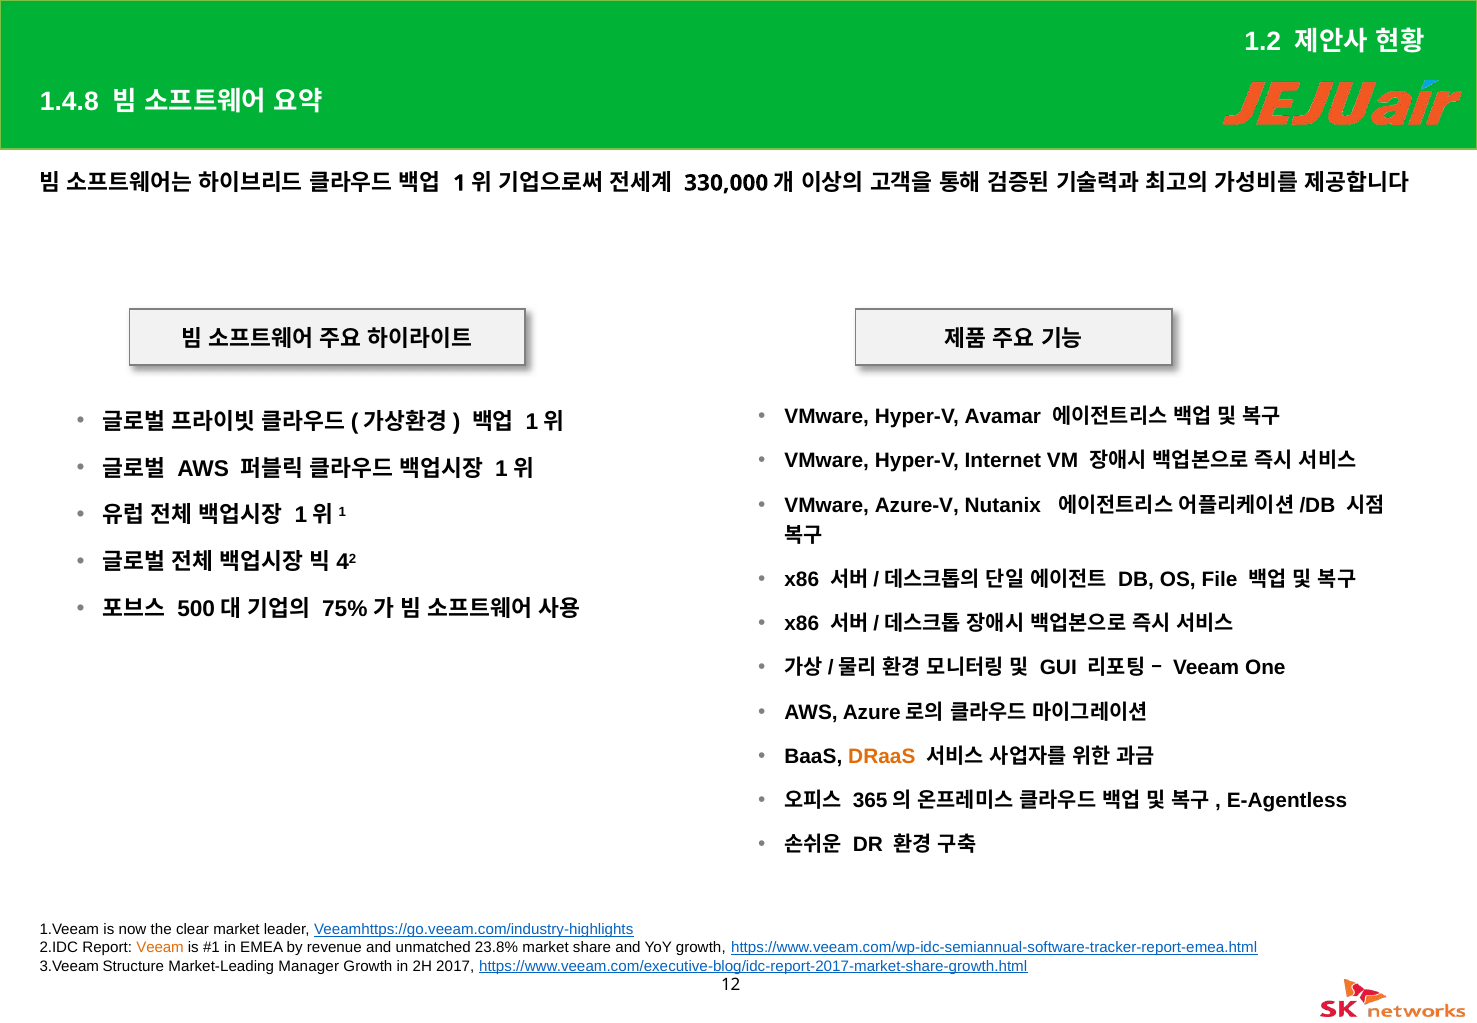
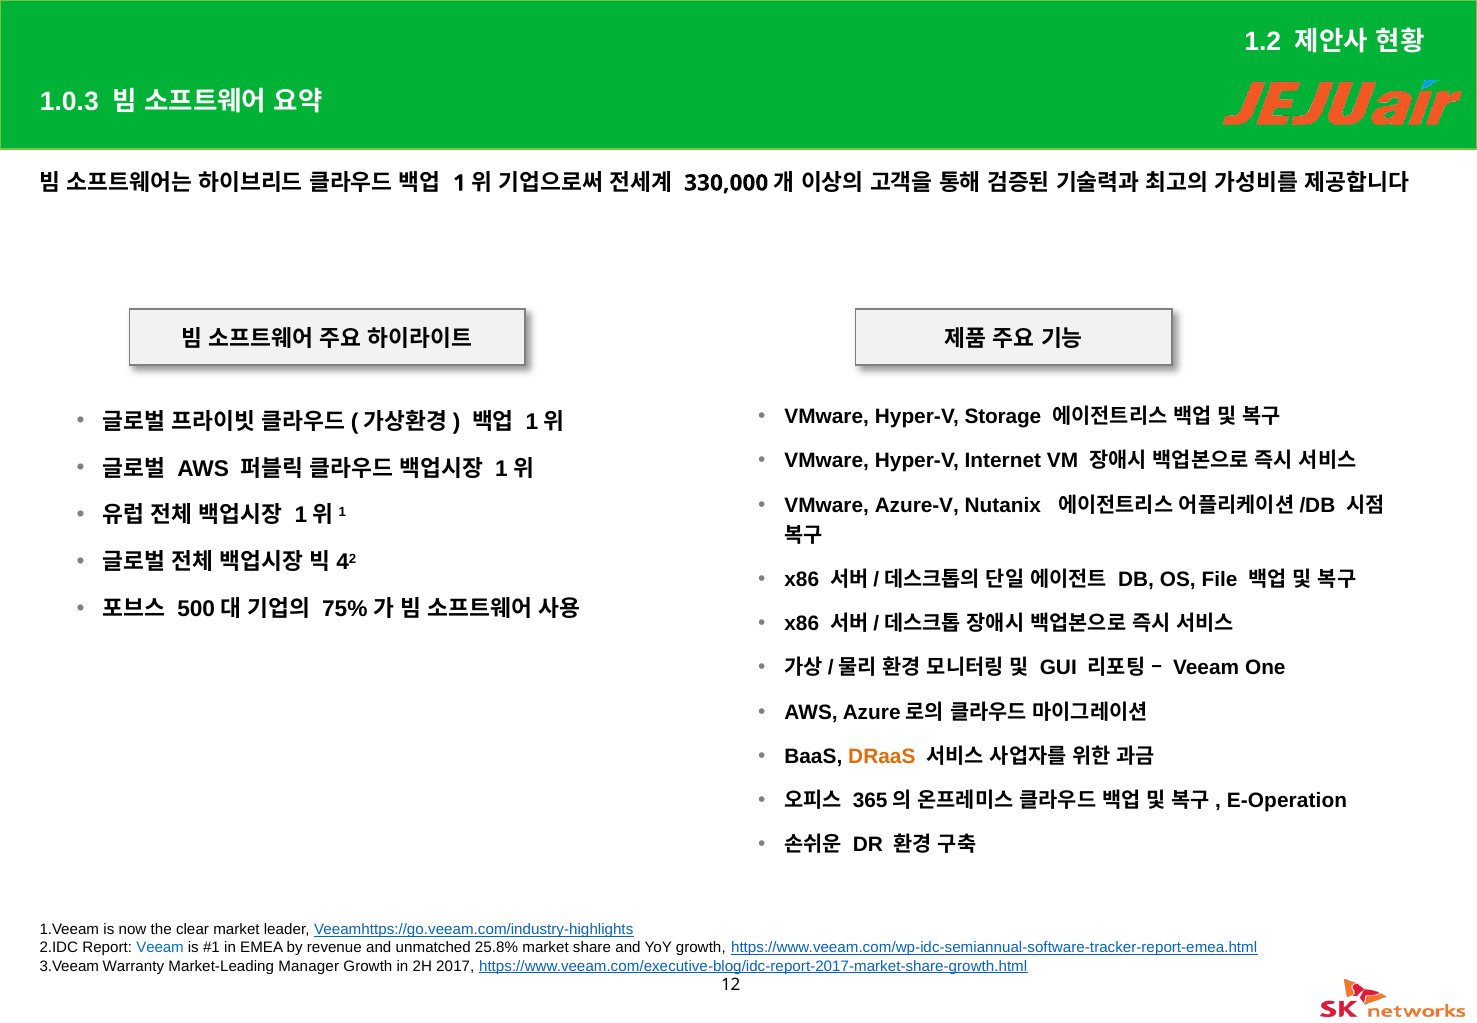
1.4.8: 1.4.8 -> 1.0.3 (69, 102)
Avamar: Avamar -> Storage (1003, 417)
E-Agentless: E-Agentless -> E-Operation (1287, 800)
Veeam colour: orange -> blue (160, 947)
23.8%: 23.8% -> 25.8% (497, 947)
Structure: Structure -> Warranty (133, 966)
